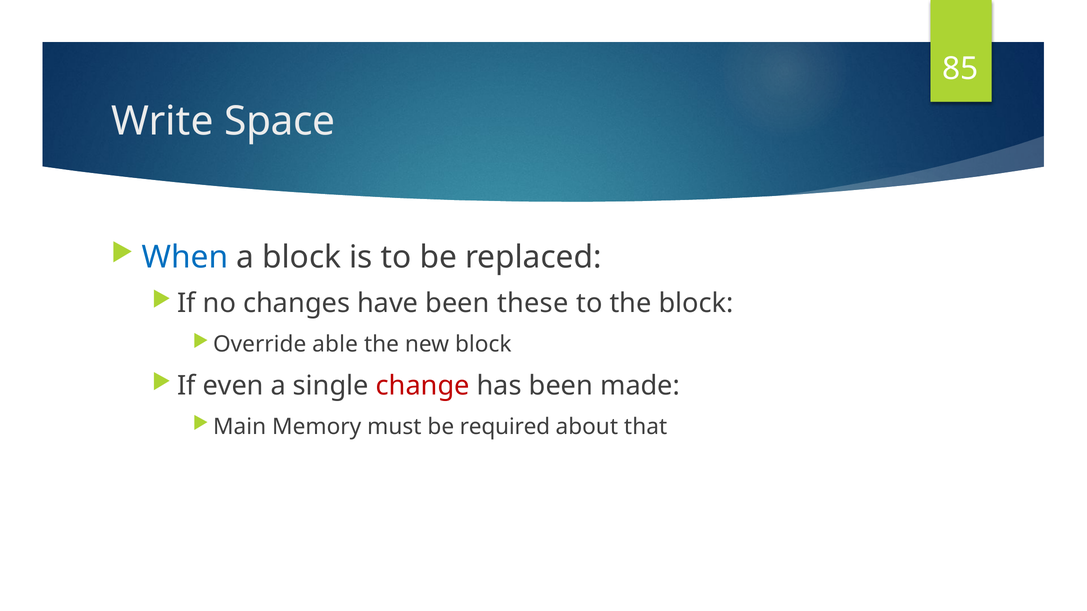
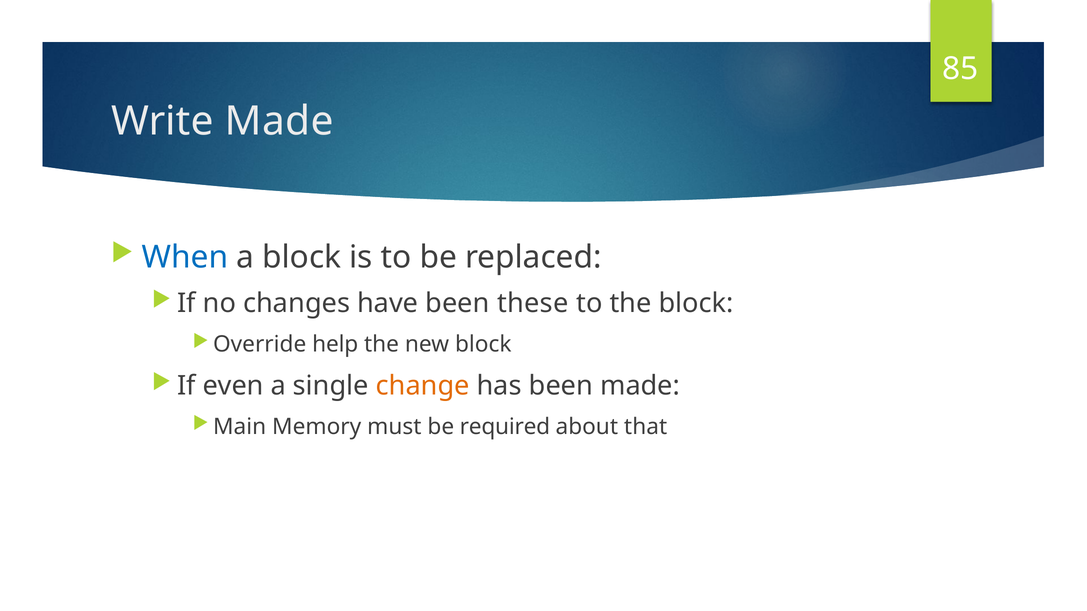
Write Space: Space -> Made (279, 121)
able: able -> help (335, 345)
change colour: red -> orange (423, 386)
